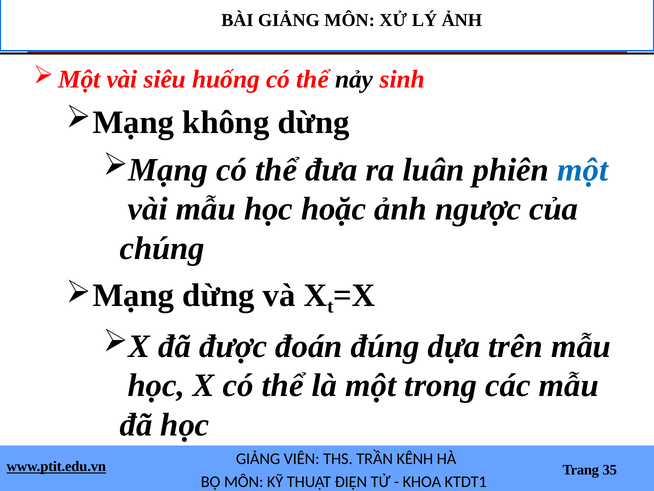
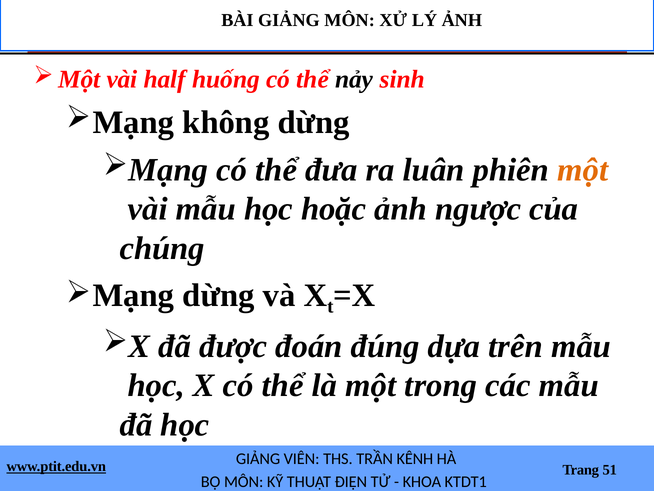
siêu: siêu -> half (165, 79)
một colour: blue -> orange (583, 170)
35: 35 -> 51 (610, 470)
